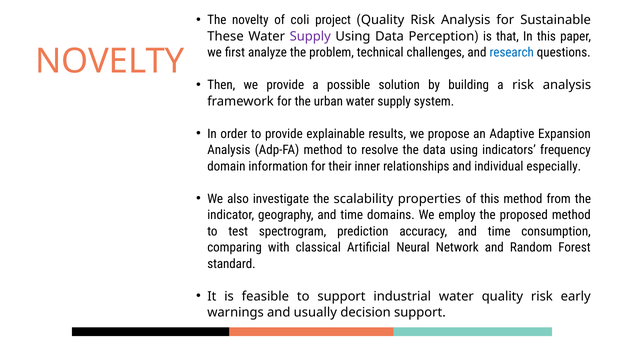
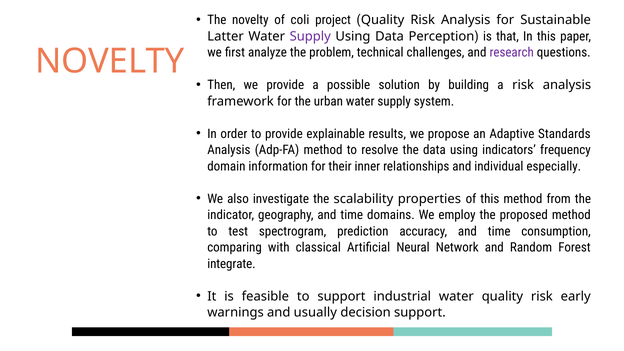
These: These -> Latter (226, 36)
research colour: blue -> purple (512, 53)
Expansion: Expansion -> Standards (564, 134)
standard: standard -> integrate (231, 264)
